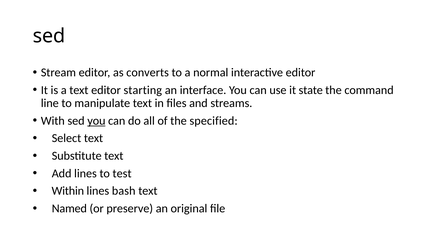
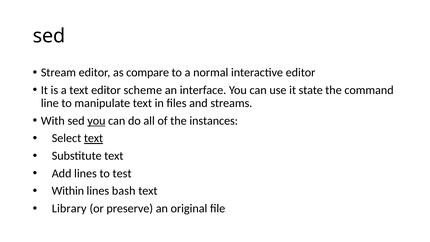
converts: converts -> compare (148, 72)
starting: starting -> scheme (143, 90)
specified: specified -> instances (214, 121)
text underline: none -> present (94, 138)
Named: Named -> Library (69, 208)
